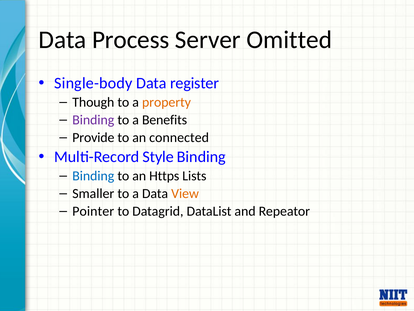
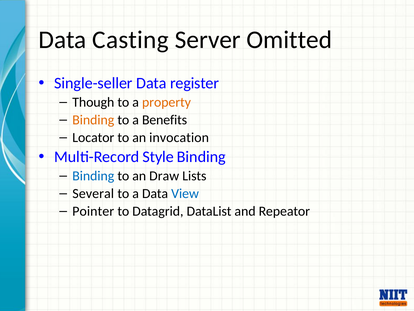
Process: Process -> Casting (130, 40)
Single-body: Single-body -> Single-seller (93, 83)
Binding colour: purple -> orange (93, 120)
Provide: Provide -> Locator (93, 137)
connected: connected -> invocation (179, 137)
Https: Https -> Draw (164, 176)
Smaller: Smaller -> Several (93, 193)
View colour: orange -> blue (185, 193)
